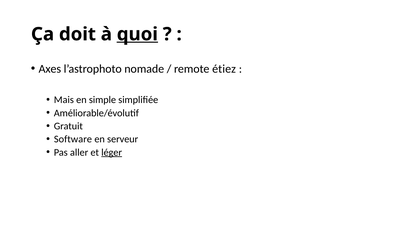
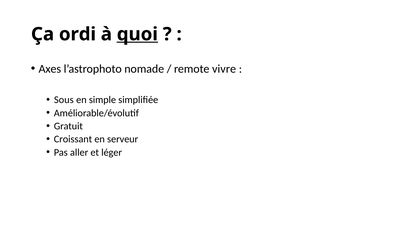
doit: doit -> ordi (77, 34)
étiez: étiez -> vivre (224, 69)
Mais: Mais -> Sous (64, 100)
Software: Software -> Croissant (73, 139)
léger underline: present -> none (112, 152)
